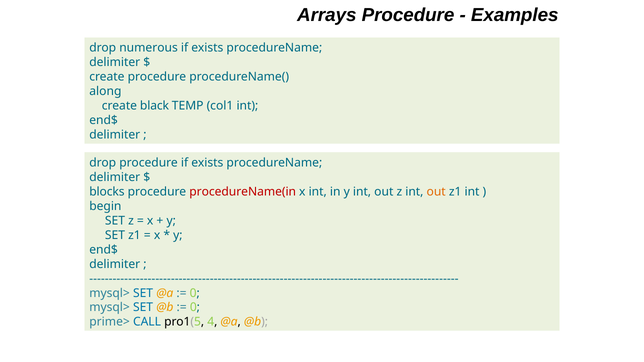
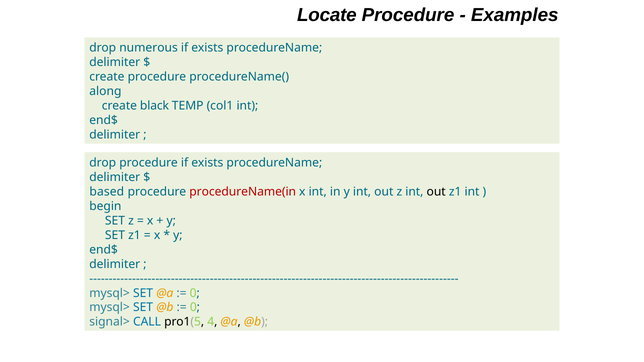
Arrays: Arrays -> Locate (327, 15)
blocks: blocks -> based (107, 192)
out colour: orange -> black (436, 192)
prime>: prime> -> signal> (110, 322)
